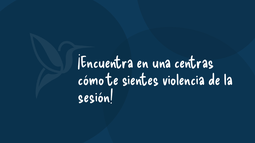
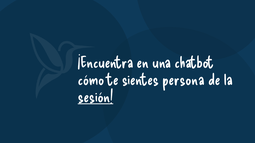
centras: centras -> chatbot (194, 63)
violencia: violencia -> persona (184, 80)
sesión underline: none -> present (96, 97)
